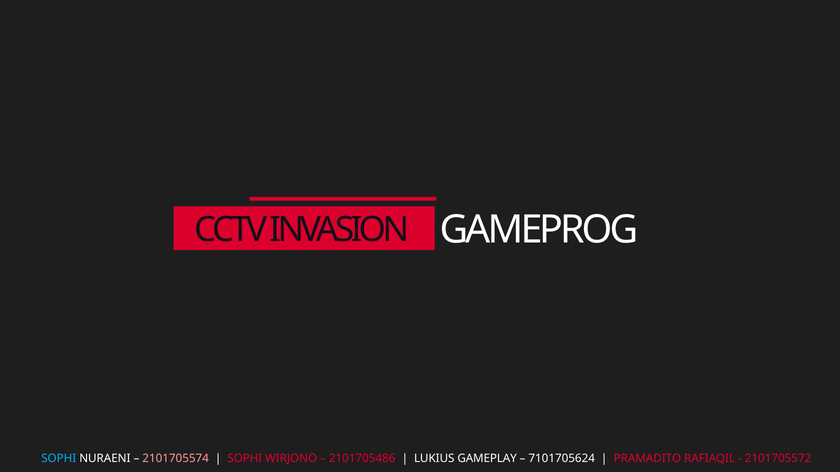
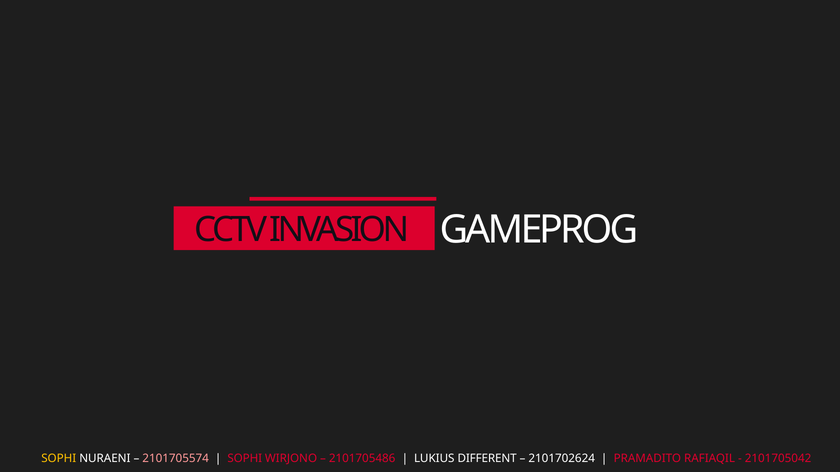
SOPHI colour: light blue -> yellow (59, 459)
GAMEPLAY: GAMEPLAY -> DIFFERENT (487, 459)
7101705624: 7101705624 -> 2101702624 (562, 459)
2101705572: 2101705572 -> 2101705042 (778, 459)
